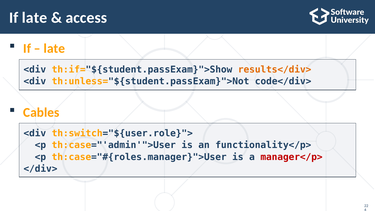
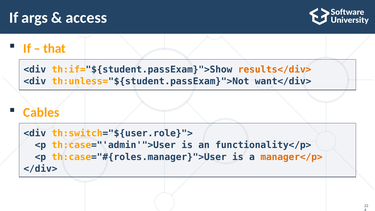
If late: late -> args (35, 18)
late: late -> that (55, 48)
code</div>: code</div> -> want</div> (283, 81)
manager</p> colour: red -> orange (292, 157)
